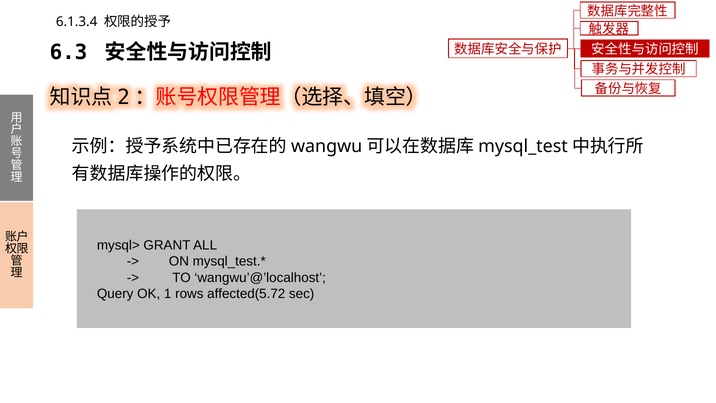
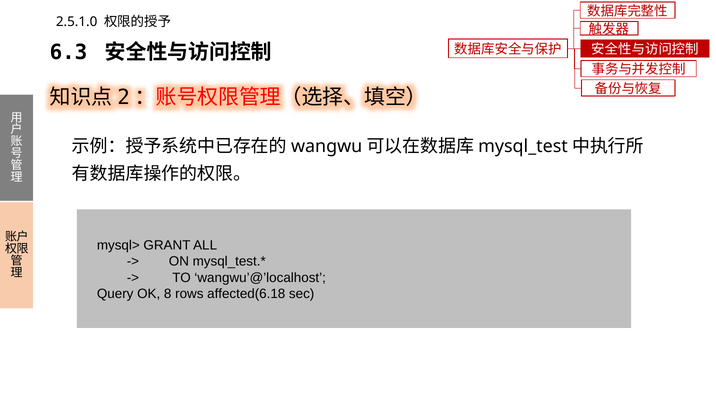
6.1.3.4: 6.1.3.4 -> 2.5.1.0 (77, 22)
1: 1 -> 8 (168, 294)
affected(5.72: affected(5.72 -> affected(6.18 (246, 294)
